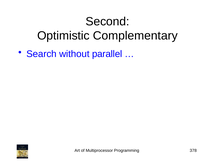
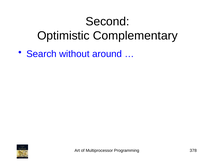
parallel: parallel -> around (107, 54)
